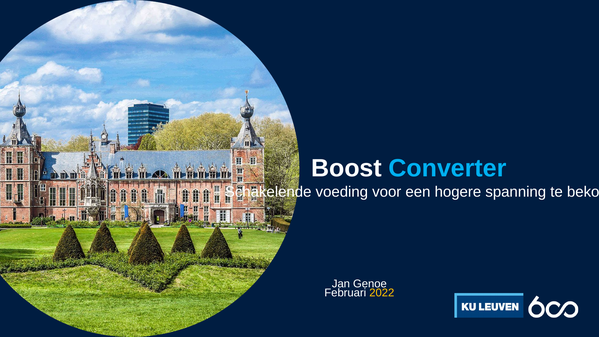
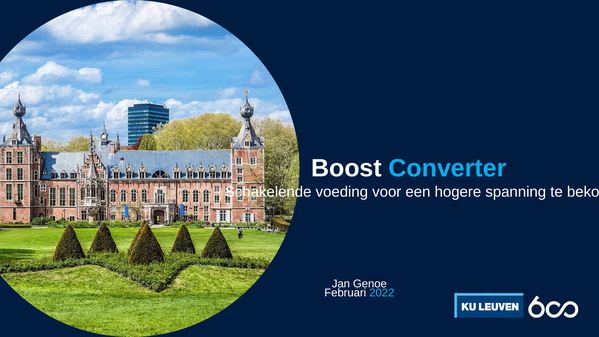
2022 colour: yellow -> light blue (382, 293)
